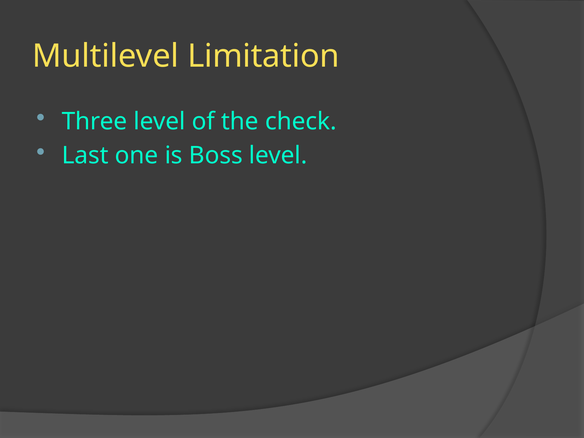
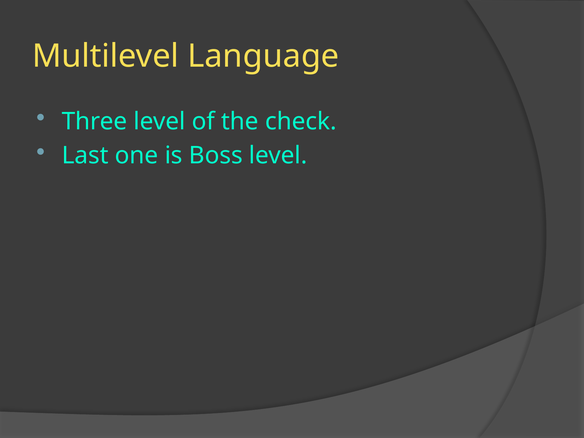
Limitation: Limitation -> Language (263, 56)
